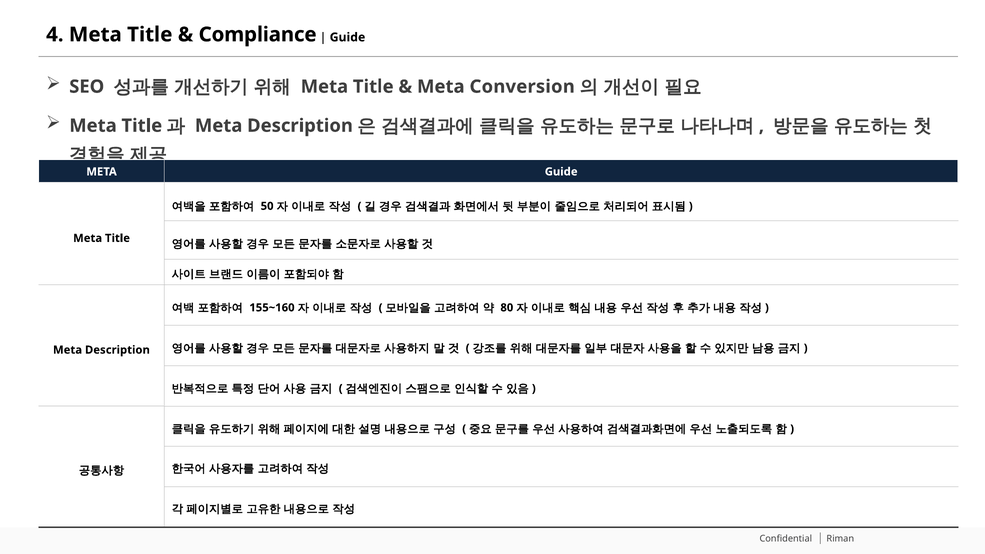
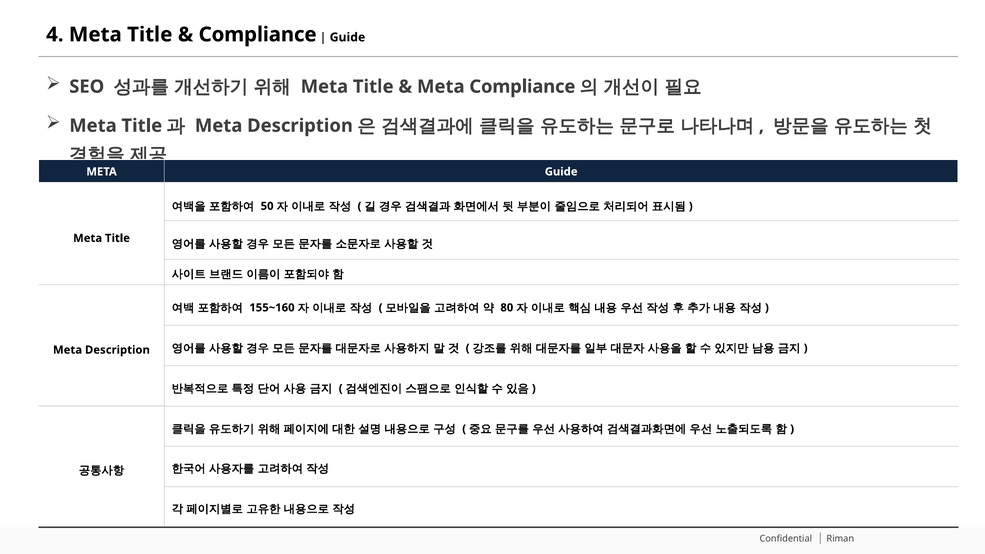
Meta Conversion: Conversion -> Compliance (522, 87)
